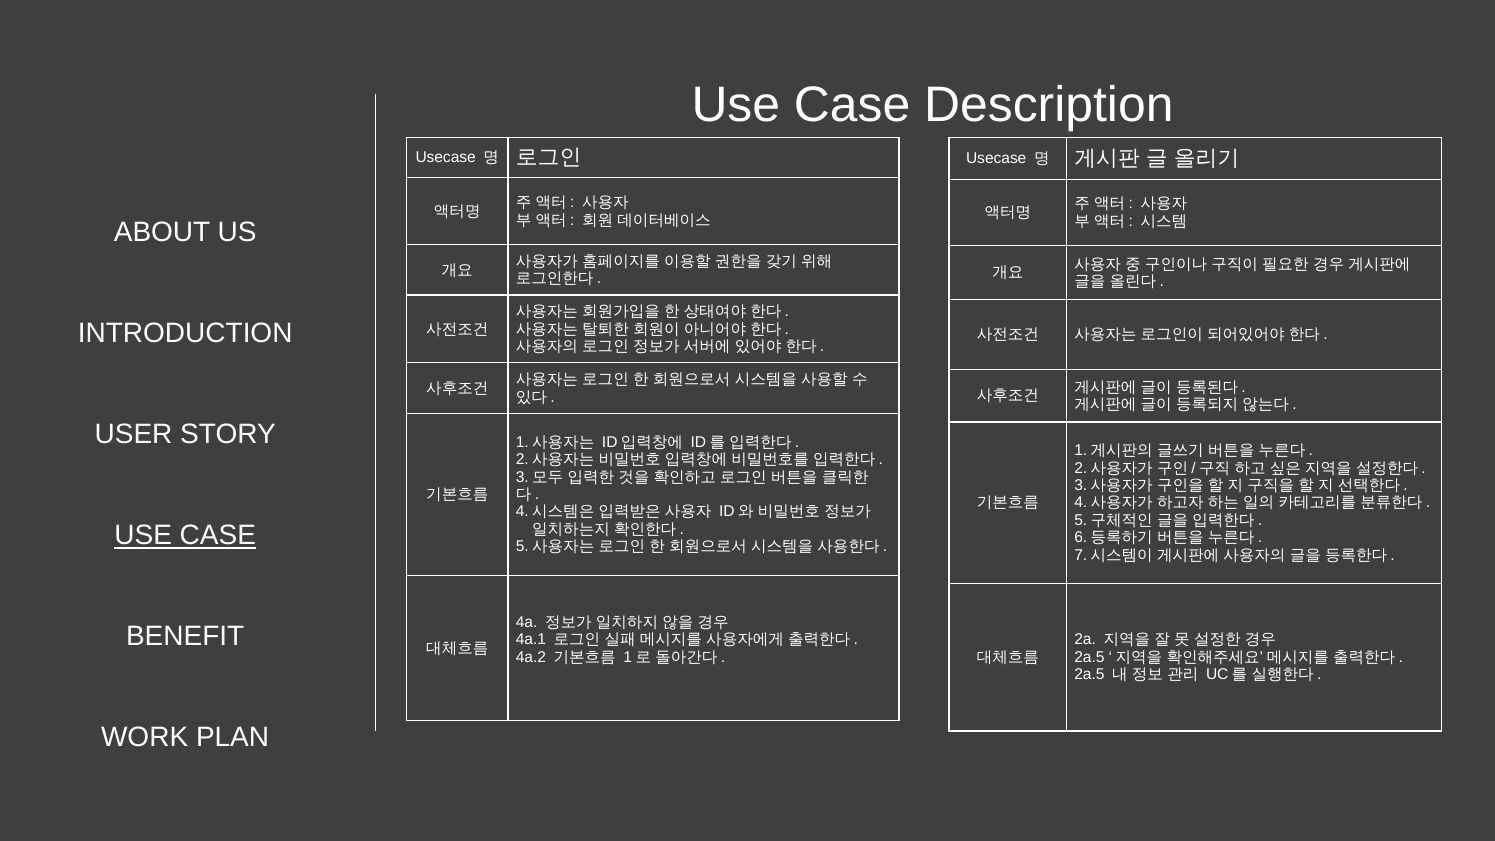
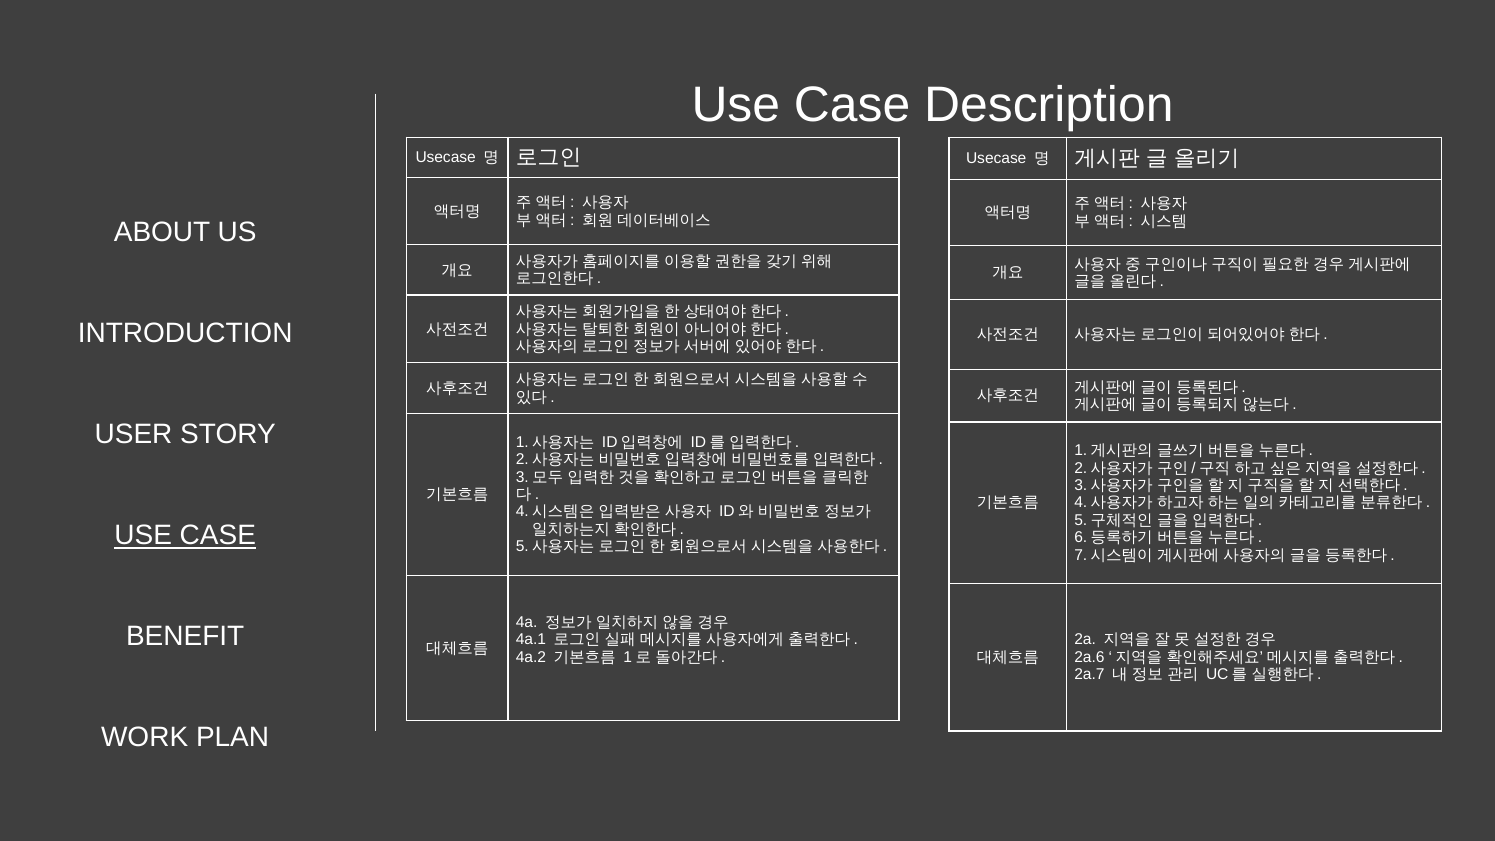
2a.5: 2a.5 -> 2a.6 (1089, 657)
2a.5: 2a.5 -> 2a.7 (1089, 675)
